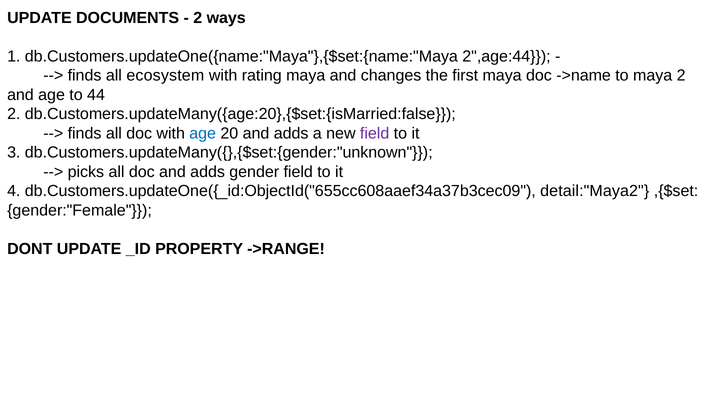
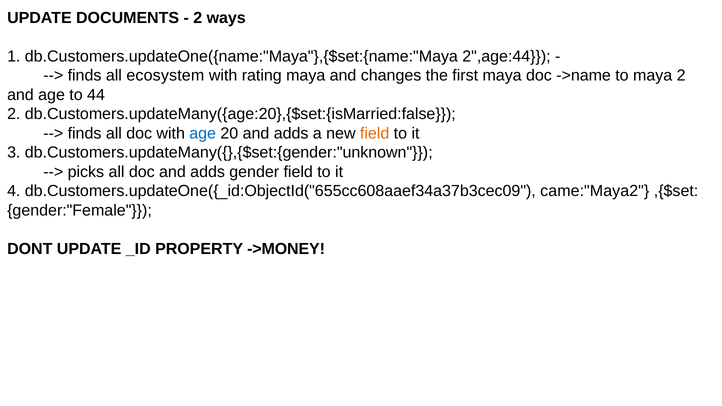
field colour: purple -> orange (375, 133)
detail:"Maya2: detail:"Maya2 -> came:"Maya2 (595, 191)
->RANGE: ->RANGE -> ->MONEY (286, 249)
